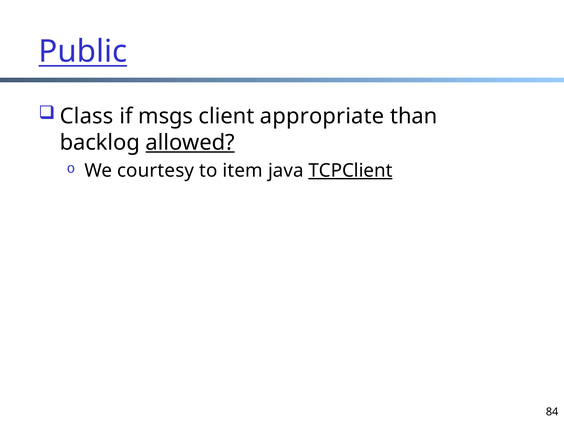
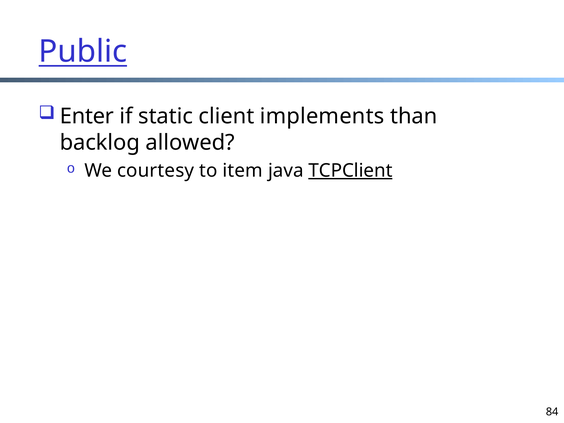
Class: Class -> Enter (87, 116)
msgs: msgs -> static (166, 116)
appropriate: appropriate -> implements (322, 116)
allowed underline: present -> none (190, 143)
